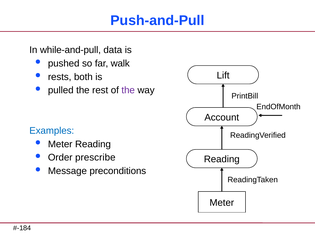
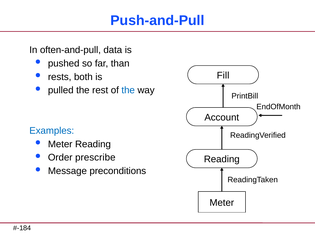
while-and-pull: while-and-pull -> often-and-pull (70, 50)
walk: walk -> than (120, 63)
Lift: Lift -> Fill (223, 75)
the colour: purple -> blue (128, 90)
